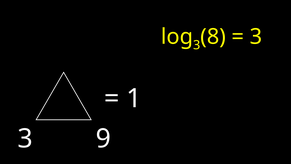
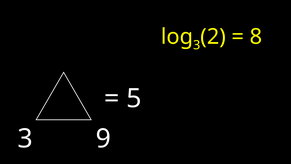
8: 8 -> 2 (213, 37)
3: 3 -> 8 (256, 37)
1: 1 -> 5 (134, 98)
